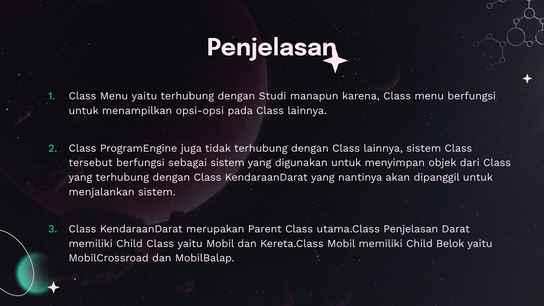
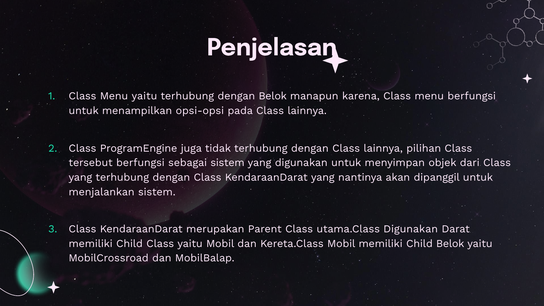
dengan Studi: Studi -> Belok (273, 96)
lainnya sistem: sistem -> pilihan (424, 148)
utama.Class Penjelasan: Penjelasan -> Digunakan (411, 229)
